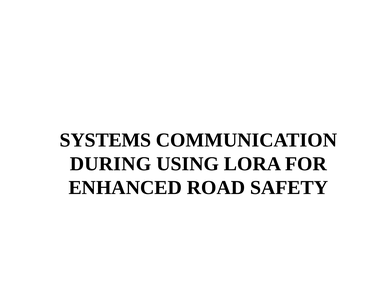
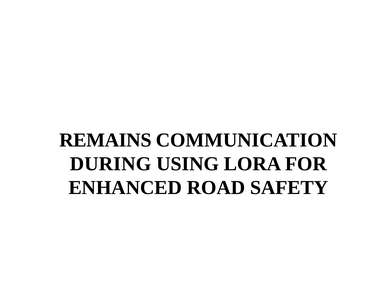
SYSTEMS: SYSTEMS -> REMAINS (105, 140)
